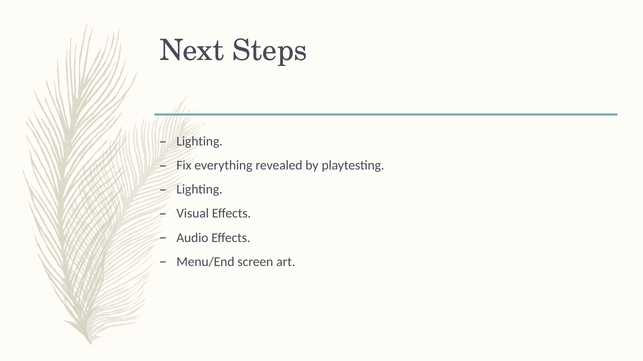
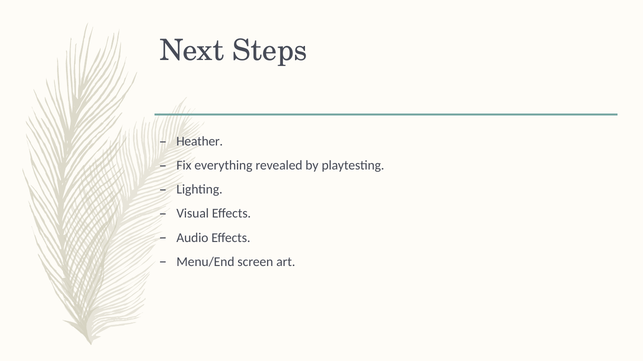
Lighting: Lighting -> Heather (200, 142)
